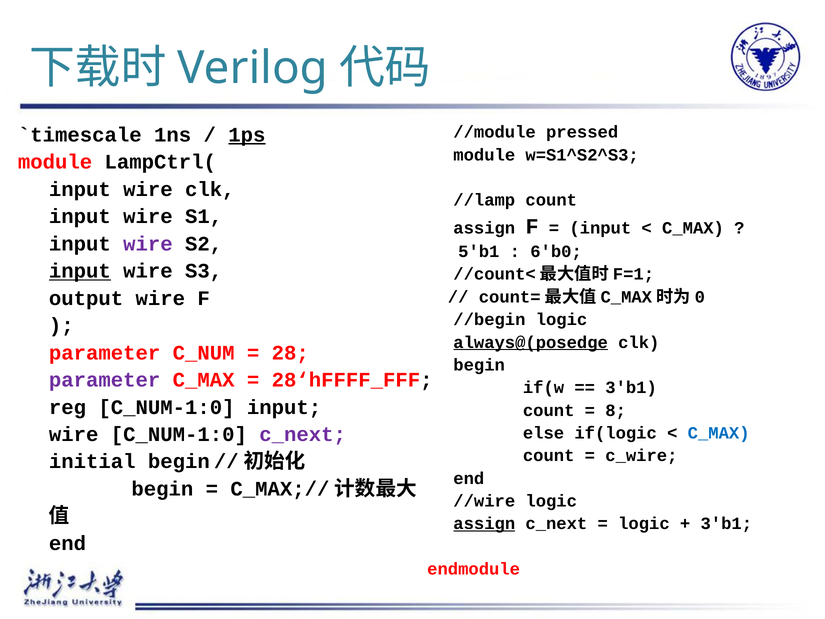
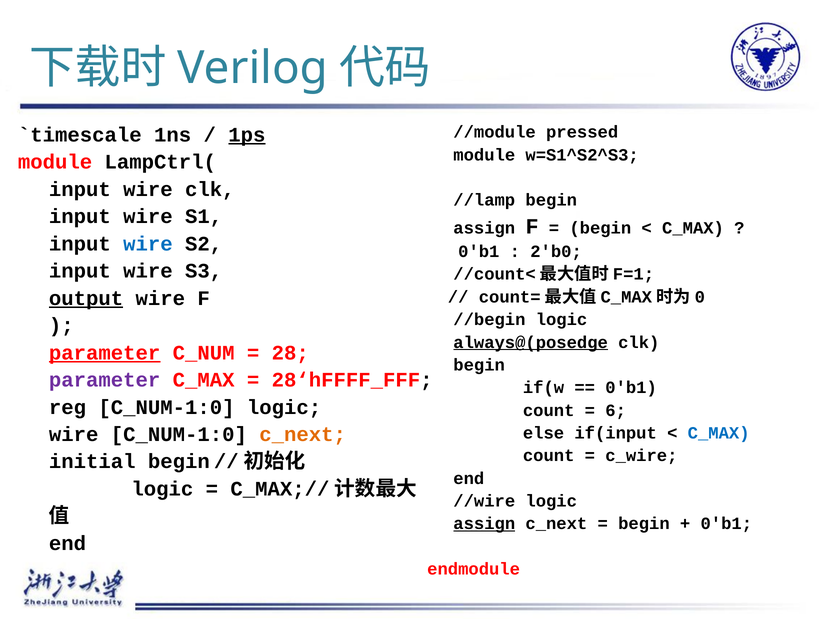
//lamp count: count -> begin (551, 200)
input: input -> begin (600, 228)
wire colour: purple -> blue (148, 244)
5'b1: 5'b1 -> 0'b1 (479, 252)
6'b0: 6'b0 -> 2'b0 (556, 252)
input underline: present -> none (80, 271)
output underline: none -> present (86, 298)
parameter underline: none -> present (105, 353)
3'b1: 3'b1 -> 0'b1 (631, 388)
C_NUM-1:0 input: input -> logic (284, 407)
8: 8 -> 6 (616, 410)
if(logic: if(logic -> if(input (616, 433)
c_next colour: purple -> orange (303, 434)
begin: begin -> logic (162, 489)
logic: logic -> begin (644, 524)
3'b1: 3'b1 -> 0'b1 (726, 524)
